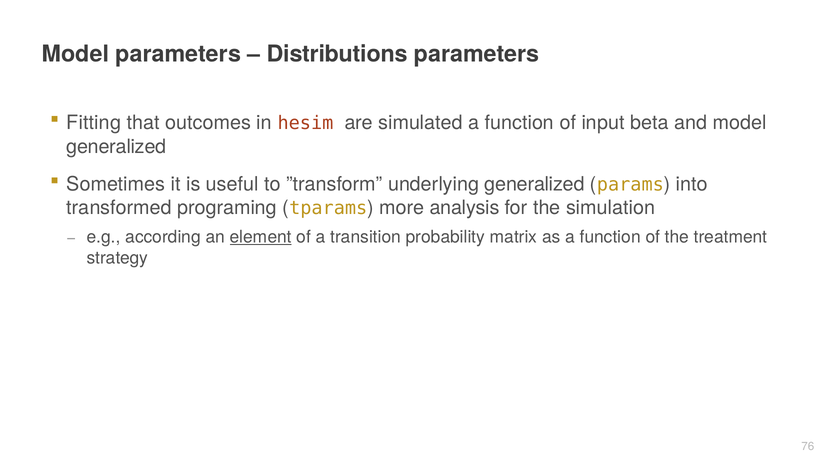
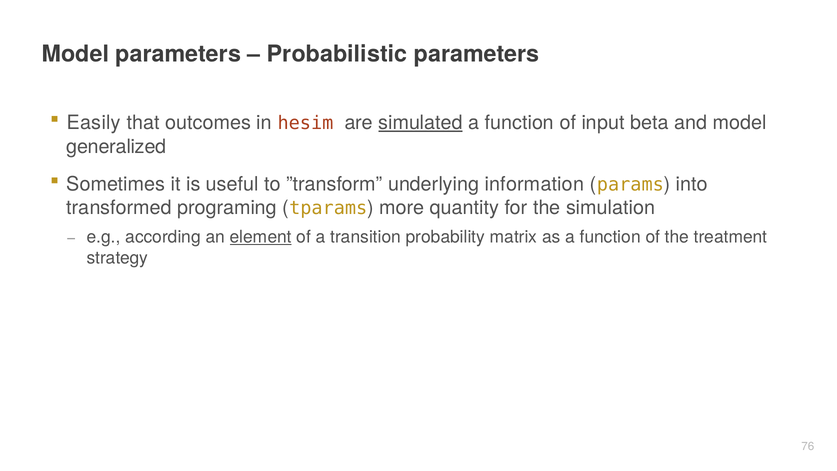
Distributions: Distributions -> Probabilistic (337, 54)
Fitting: Fitting -> Easily (94, 123)
simulated underline: none -> present (421, 123)
underlying generalized: generalized -> information (534, 184)
analysis: analysis -> quantity (464, 208)
